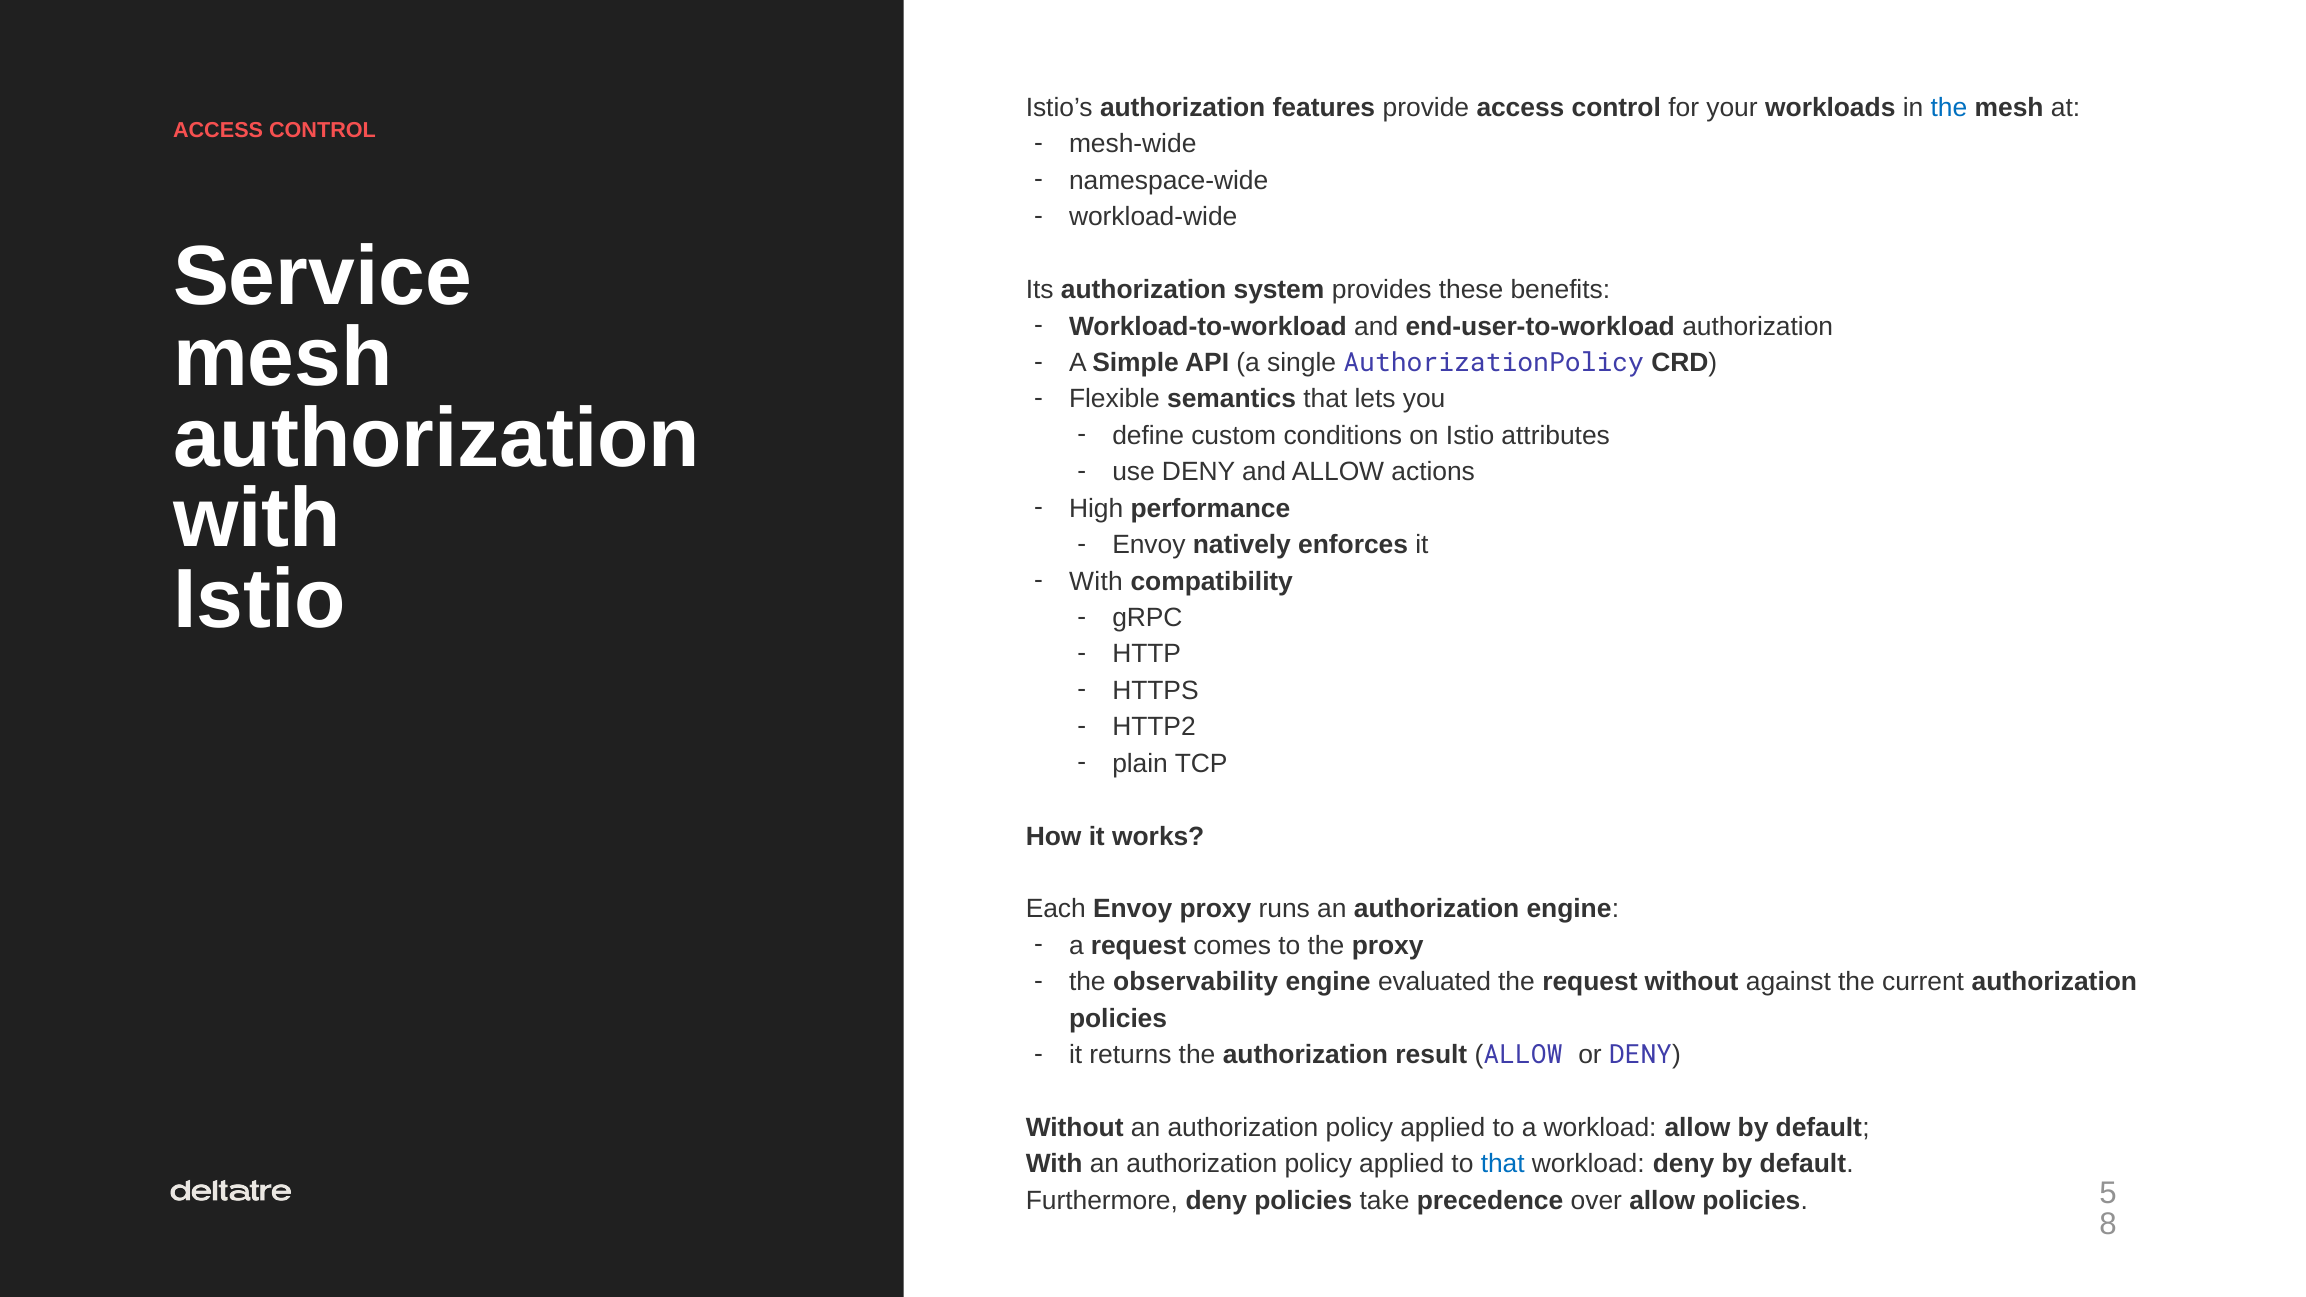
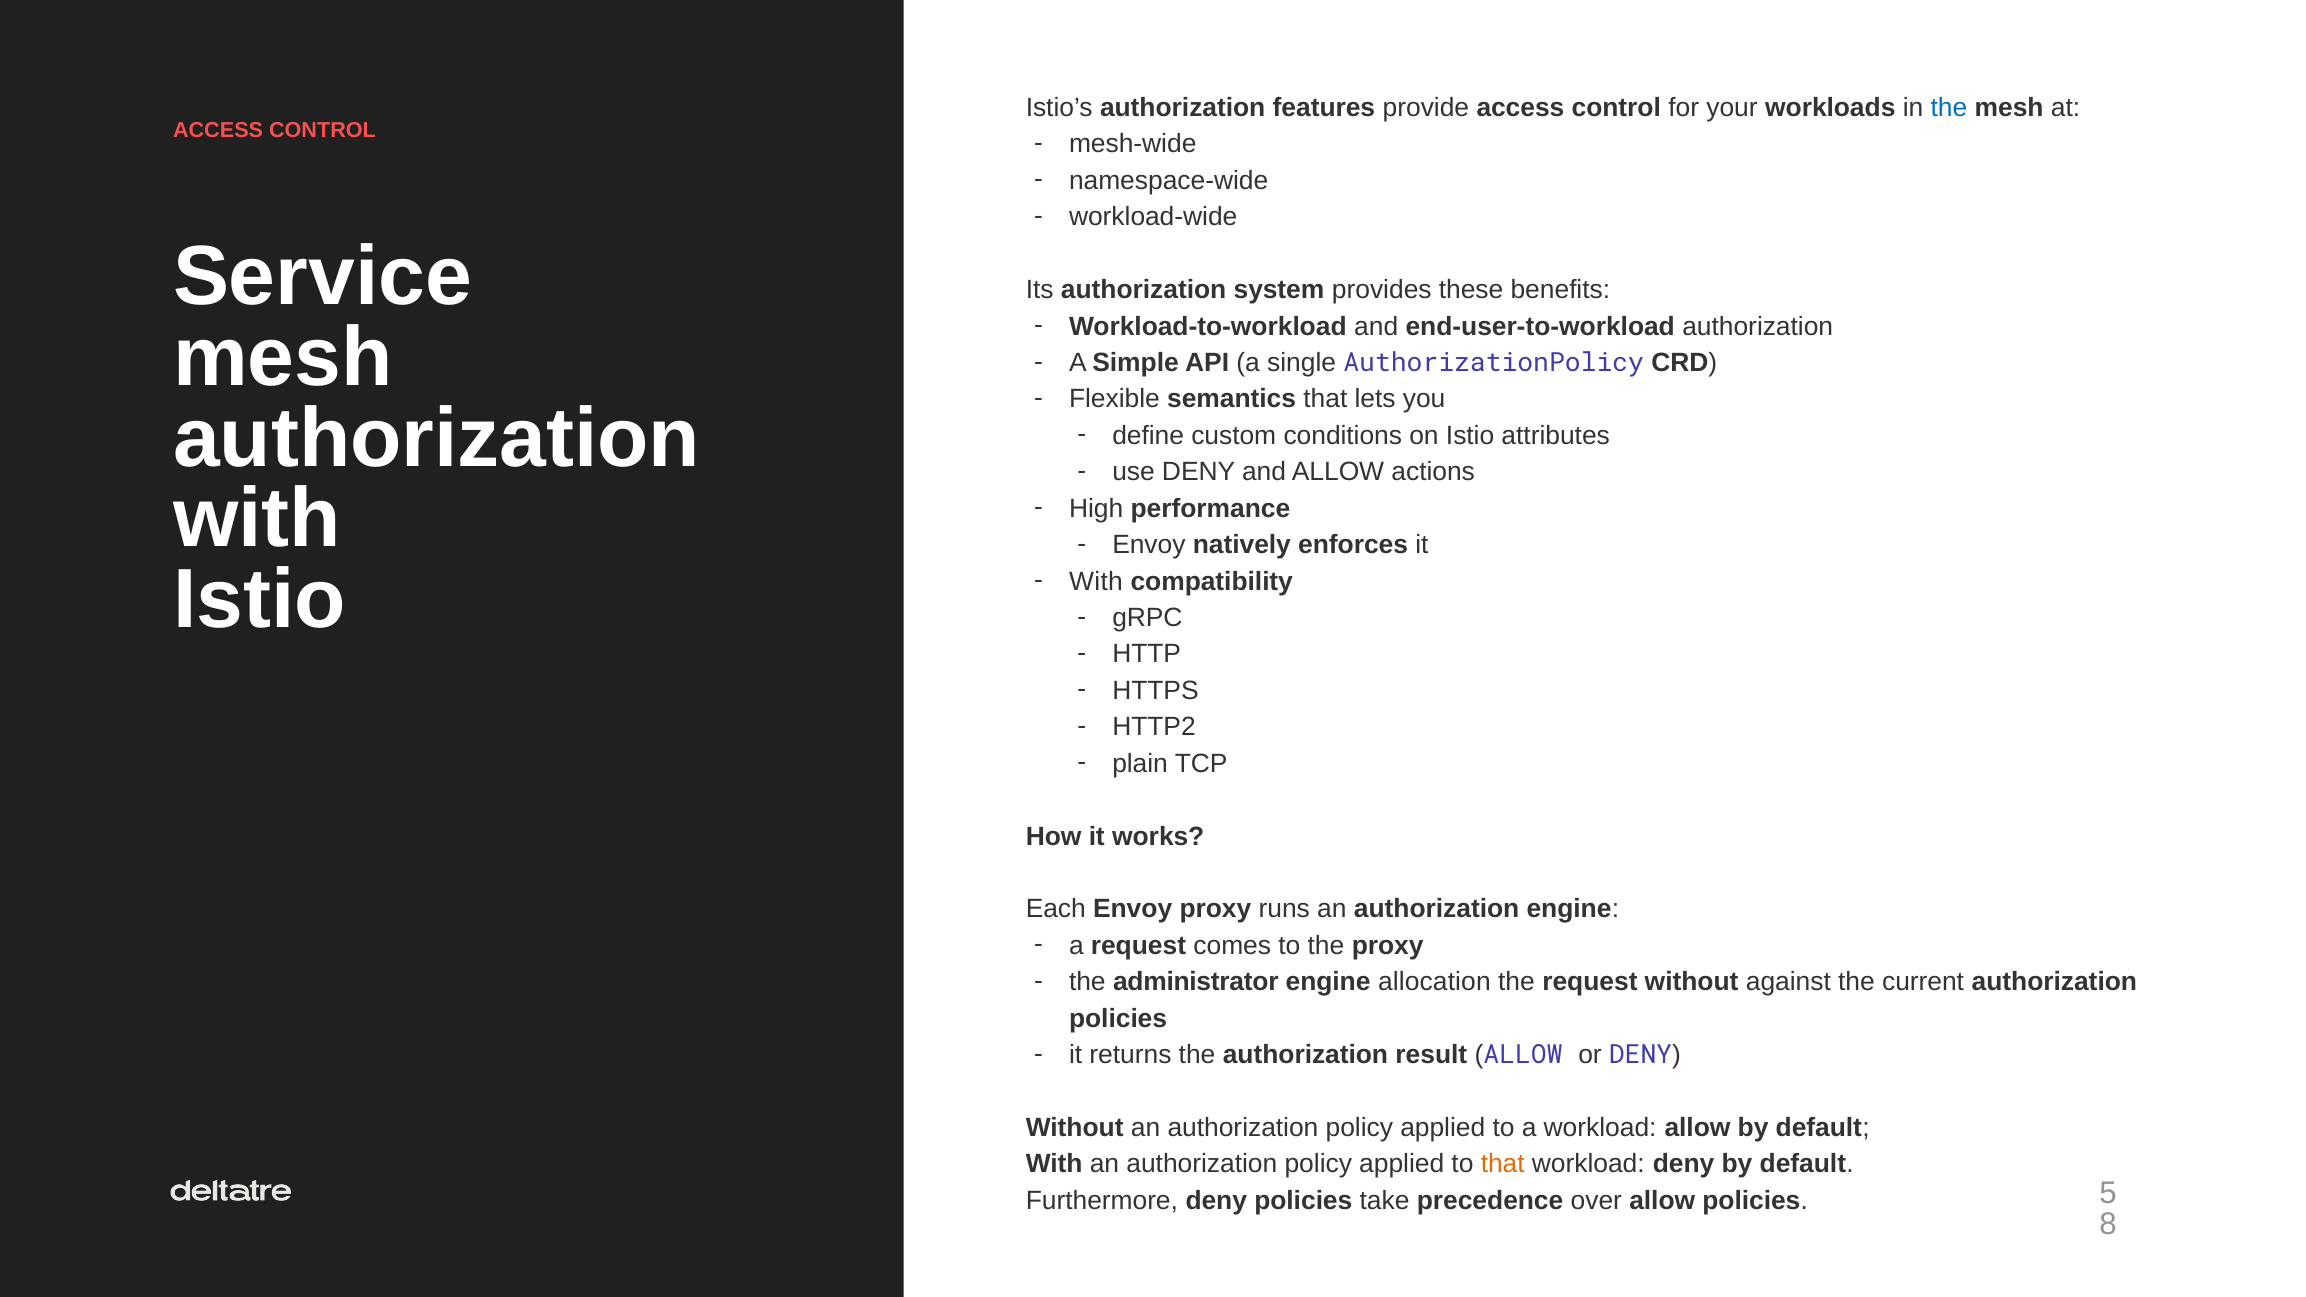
observability: observability -> administrator (1196, 982)
evaluated: evaluated -> allocation (1434, 982)
that colour: blue -> orange (1503, 1164)
